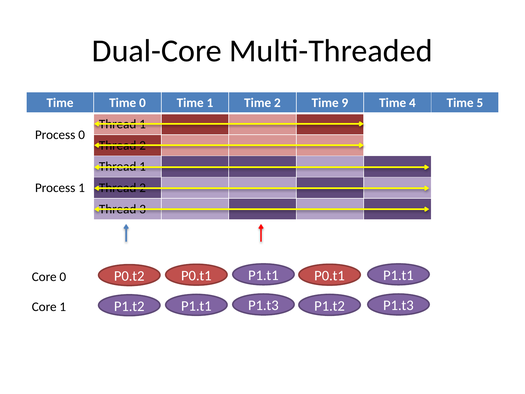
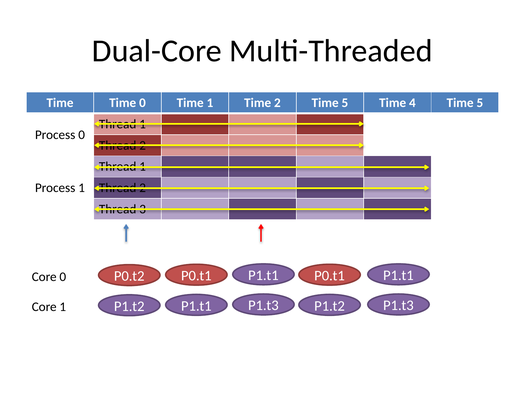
2 Time 9: 9 -> 5 (345, 103)
